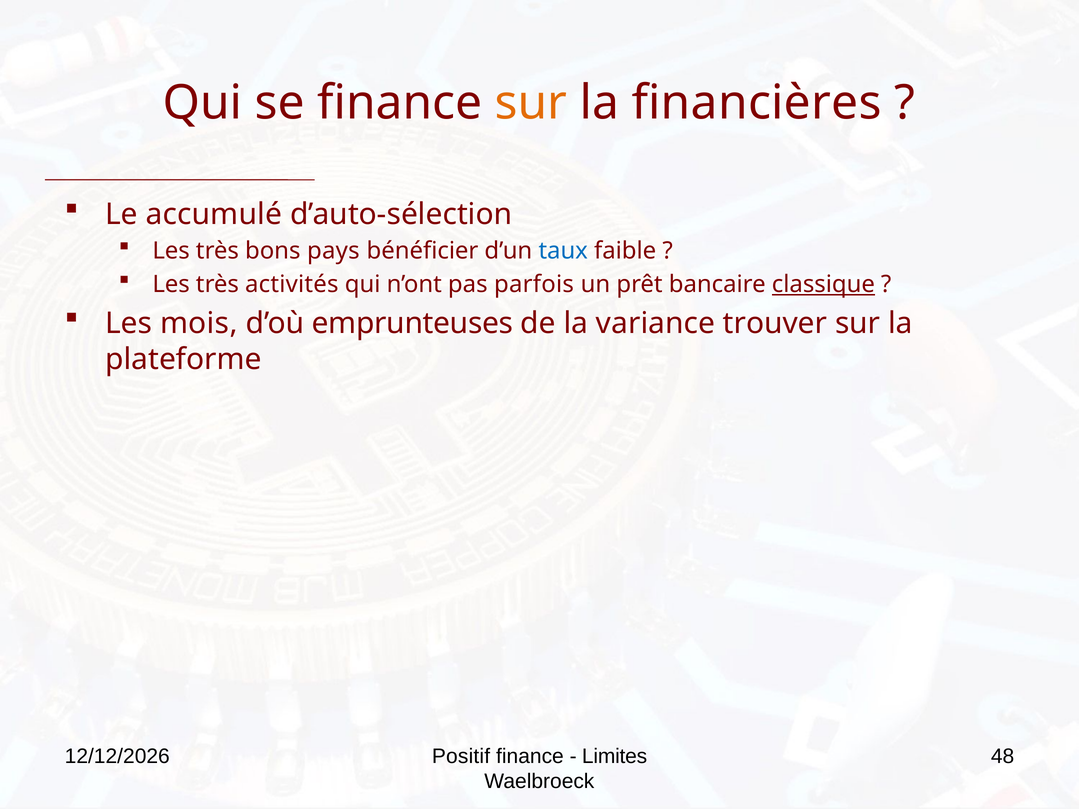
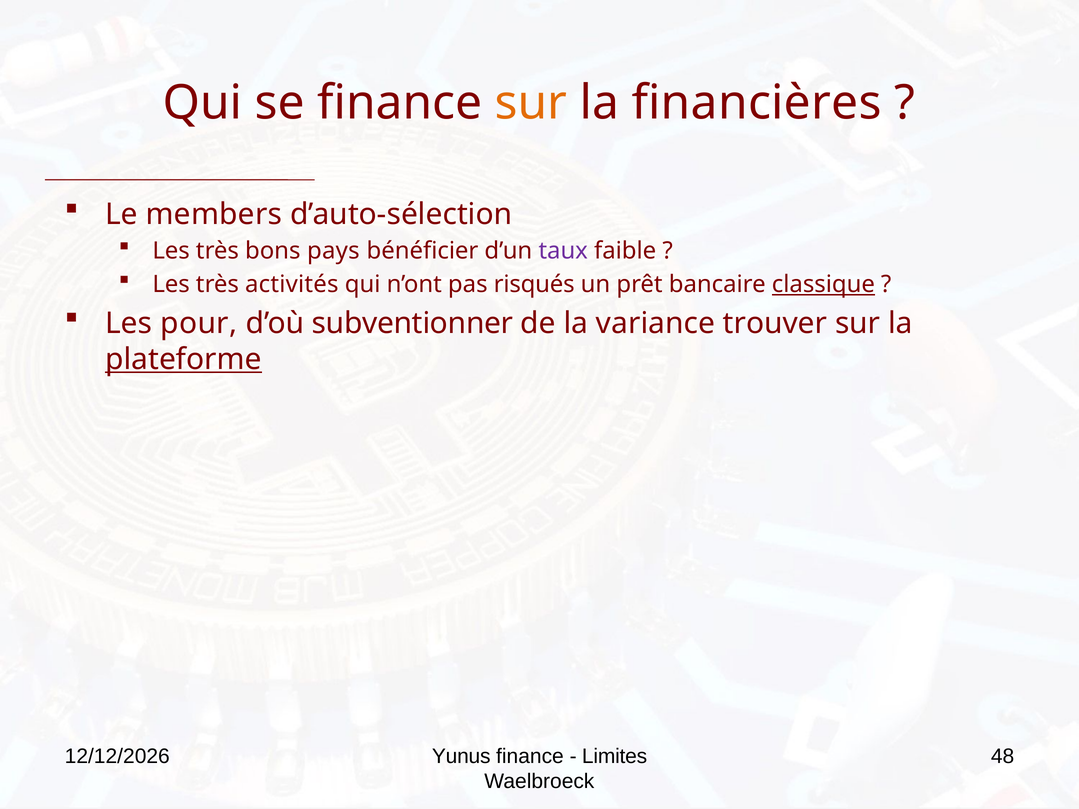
accumulé: accumulé -> members (214, 214)
taux colour: blue -> purple (563, 251)
parfois: parfois -> risqués (534, 285)
mois: mois -> pour (199, 323)
emprunteuses: emprunteuses -> subventionner (413, 323)
plateforme underline: none -> present (184, 359)
Positif: Positif -> Yunus (461, 756)
